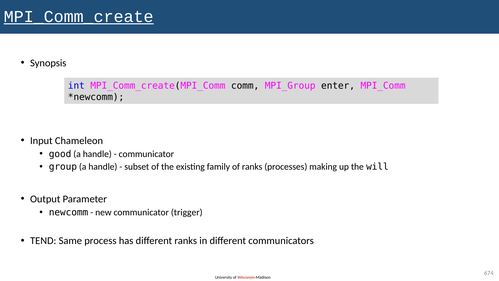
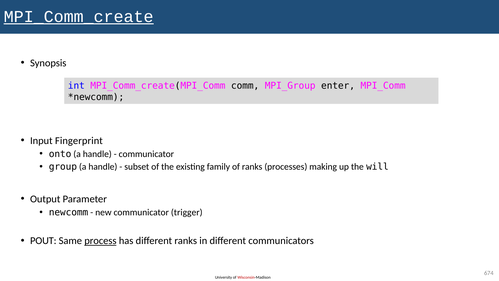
Chameleon: Chameleon -> Fingerprint (79, 140)
good: good -> onto (60, 154)
TEND: TEND -> POUT (43, 241)
process underline: none -> present (100, 241)
